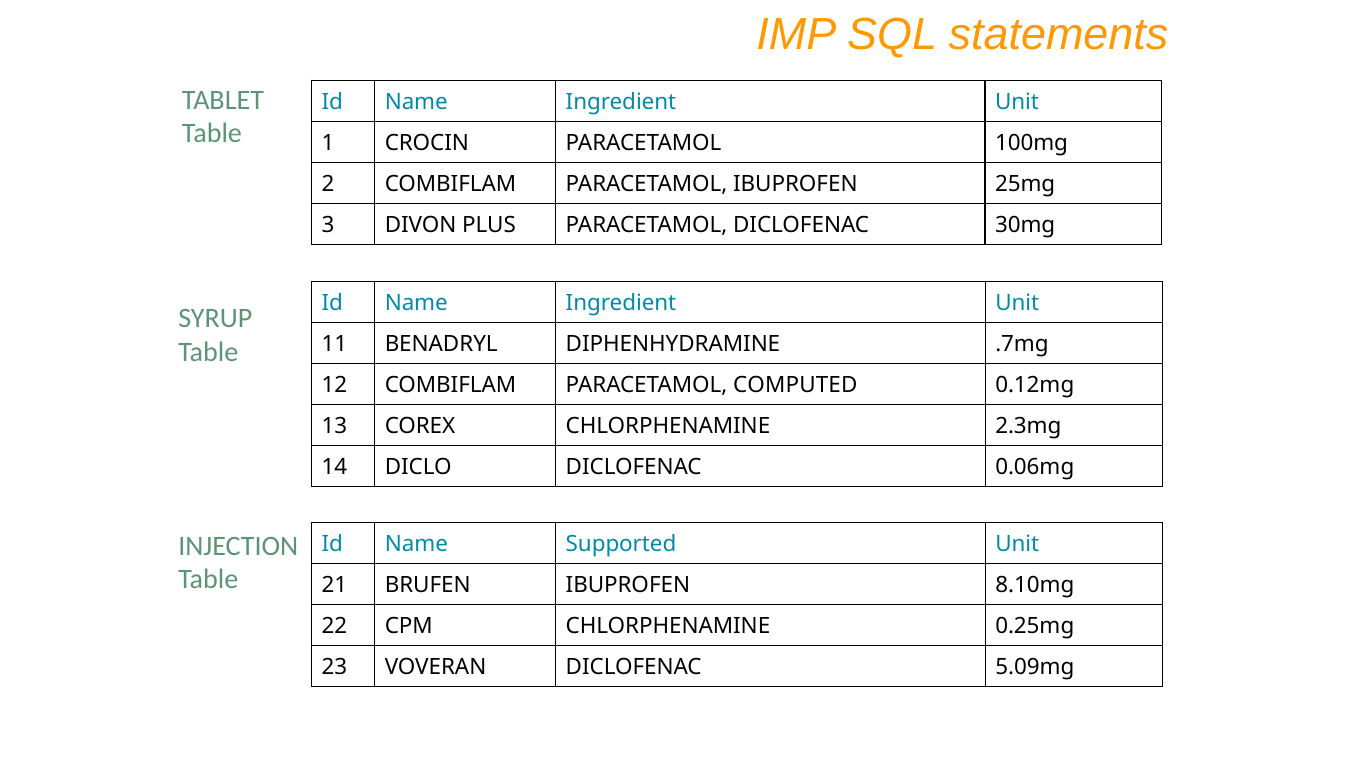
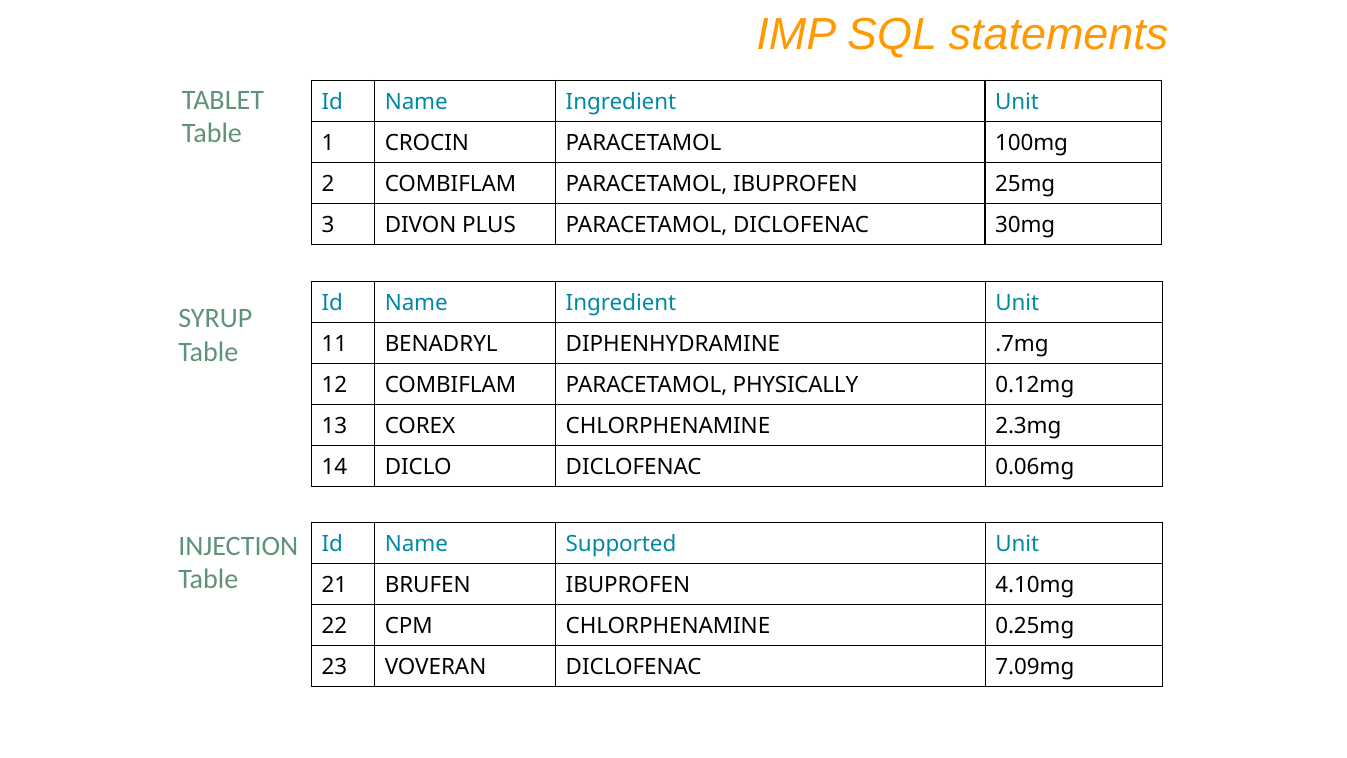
COMPUTED: COMPUTED -> PHYSICALLY (795, 385)
8.10mg: 8.10mg -> 4.10mg (1035, 584)
5.09mg: 5.09mg -> 7.09mg (1035, 666)
